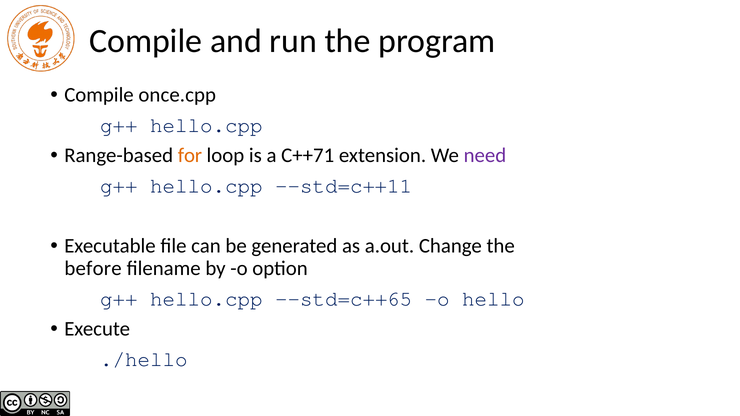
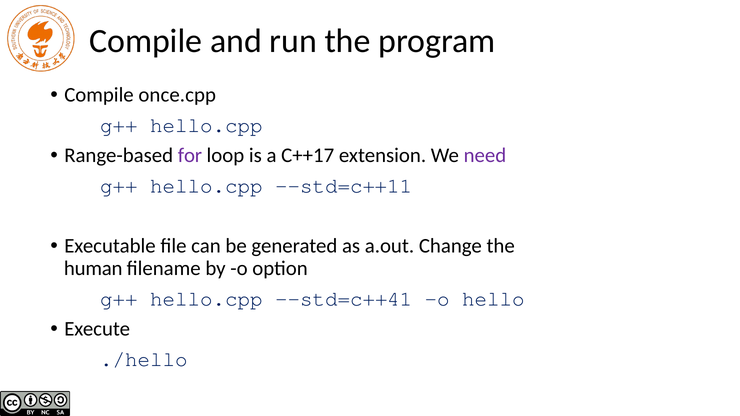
for colour: orange -> purple (190, 156)
C++71: C++71 -> C++17 (308, 156)
before: before -> human (93, 269)
--std=c++65: --std=c++65 -> --std=c++41 (344, 299)
